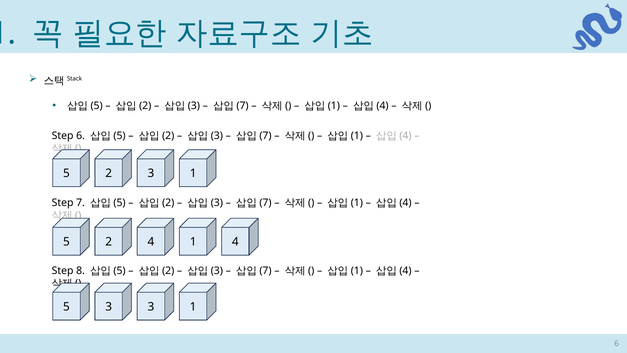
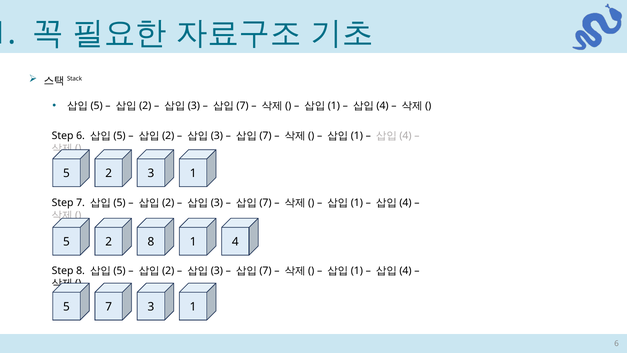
2 4: 4 -> 8 (151, 242)
5 3: 3 -> 7 (109, 307)
